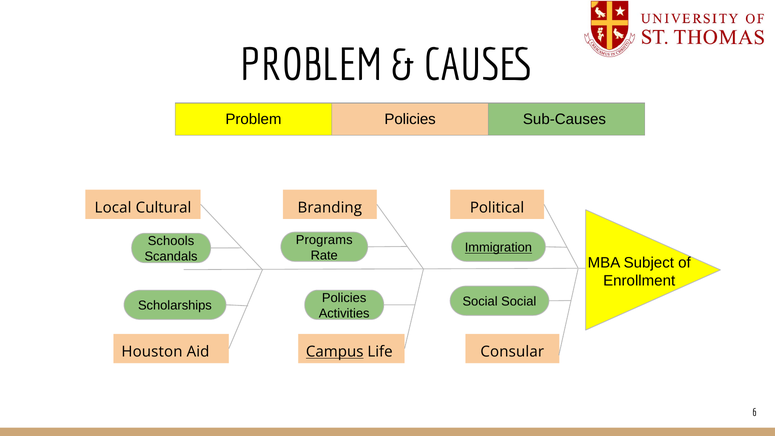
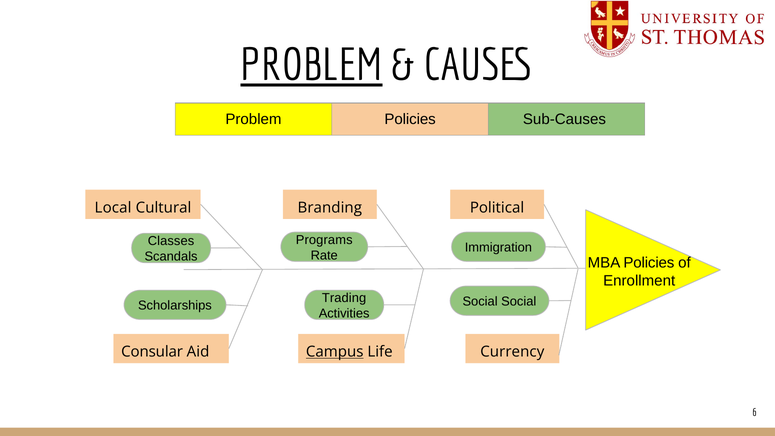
PROBLEM underline: none -> present (311, 66)
Schools: Schools -> Classes (171, 241)
Immigration underline: present -> none (498, 248)
MBA Subject: Subject -> Policies (649, 263)
Policies: Policies -> Trading (344, 298)
Houston: Houston -> Consular (152, 352)
Consular: Consular -> Currency (512, 352)
